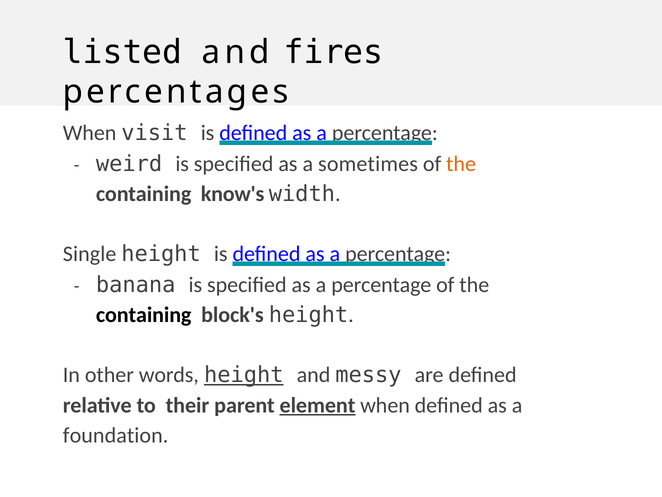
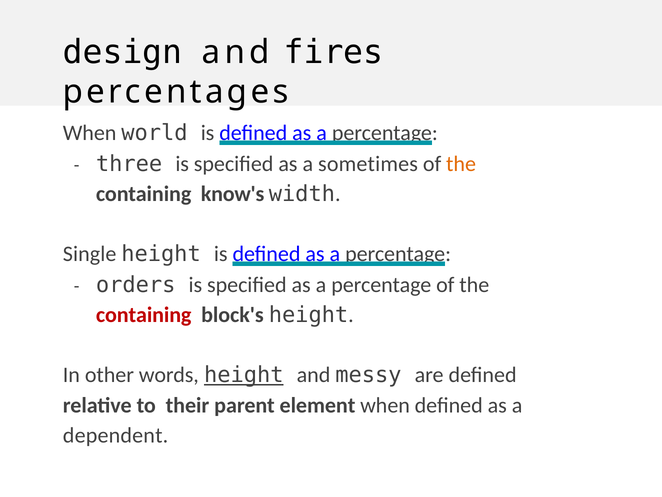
listed: listed -> design (123, 52)
visit: visit -> world (154, 133)
weird: weird -> three (129, 164)
banana: banana -> orders (136, 285)
containing colour: black -> red (144, 315)
element underline: present -> none (317, 405)
foundation: foundation -> dependent (116, 435)
